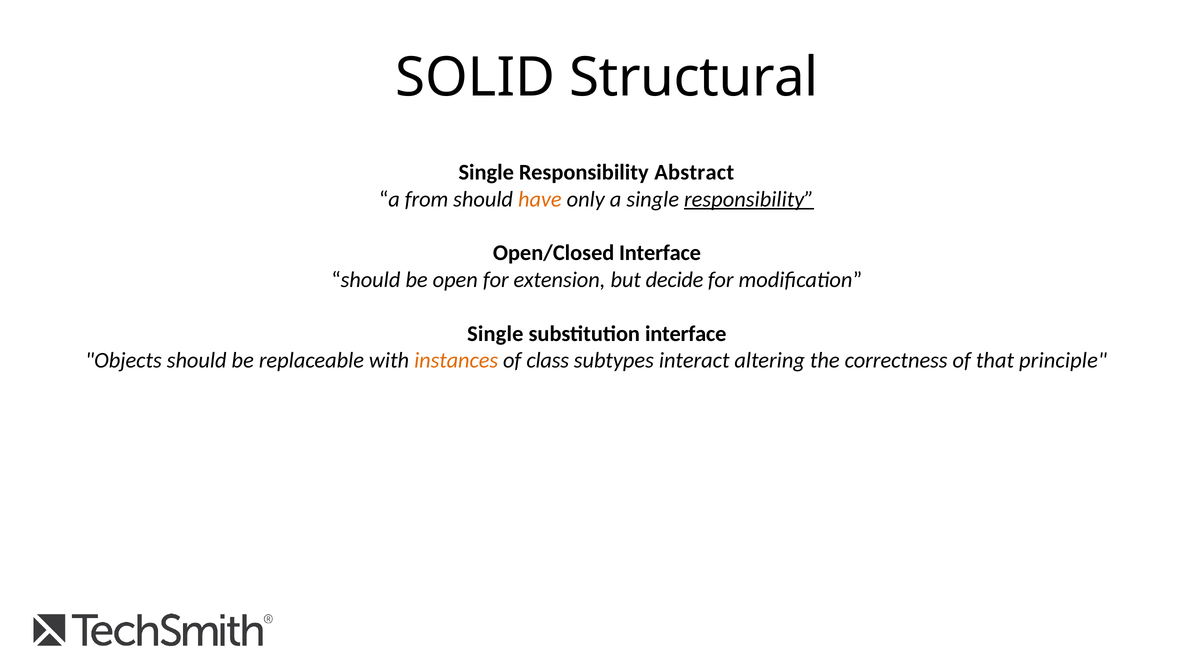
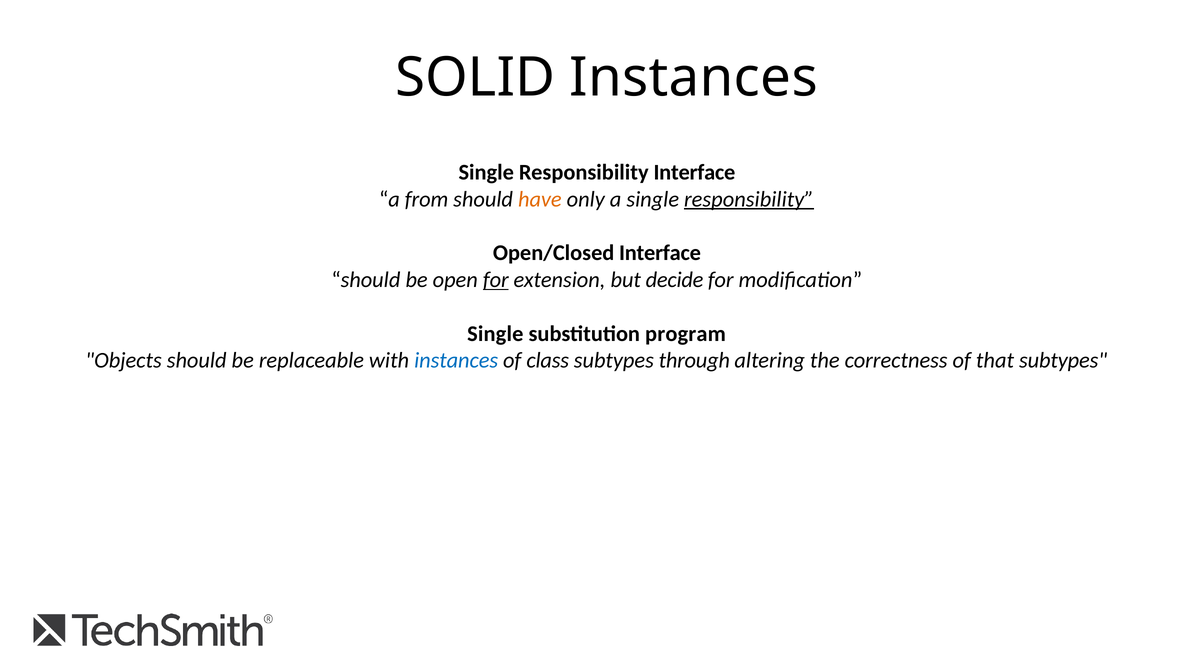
SOLID Structural: Structural -> Instances (694, 78)
Responsibility Abstract: Abstract -> Interface (694, 172)
for underline: none -> present (496, 280)
substitution interface: interface -> program (686, 333)
instances colour: orange -> blue (456, 360)
interact: interact -> through (694, 360)
that principle: principle -> subtypes (1063, 360)
